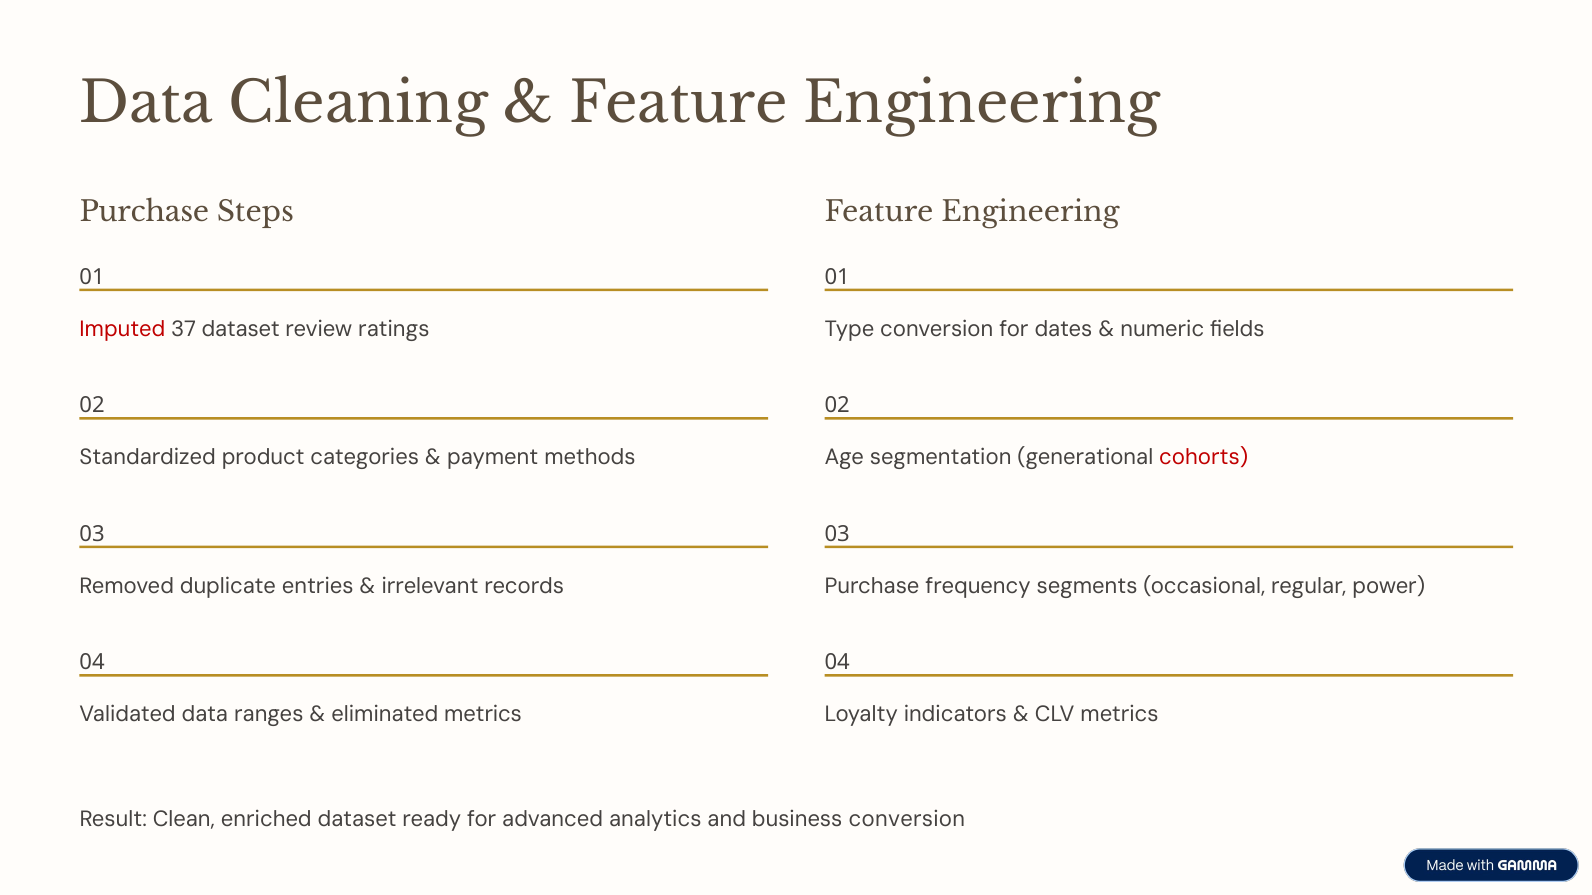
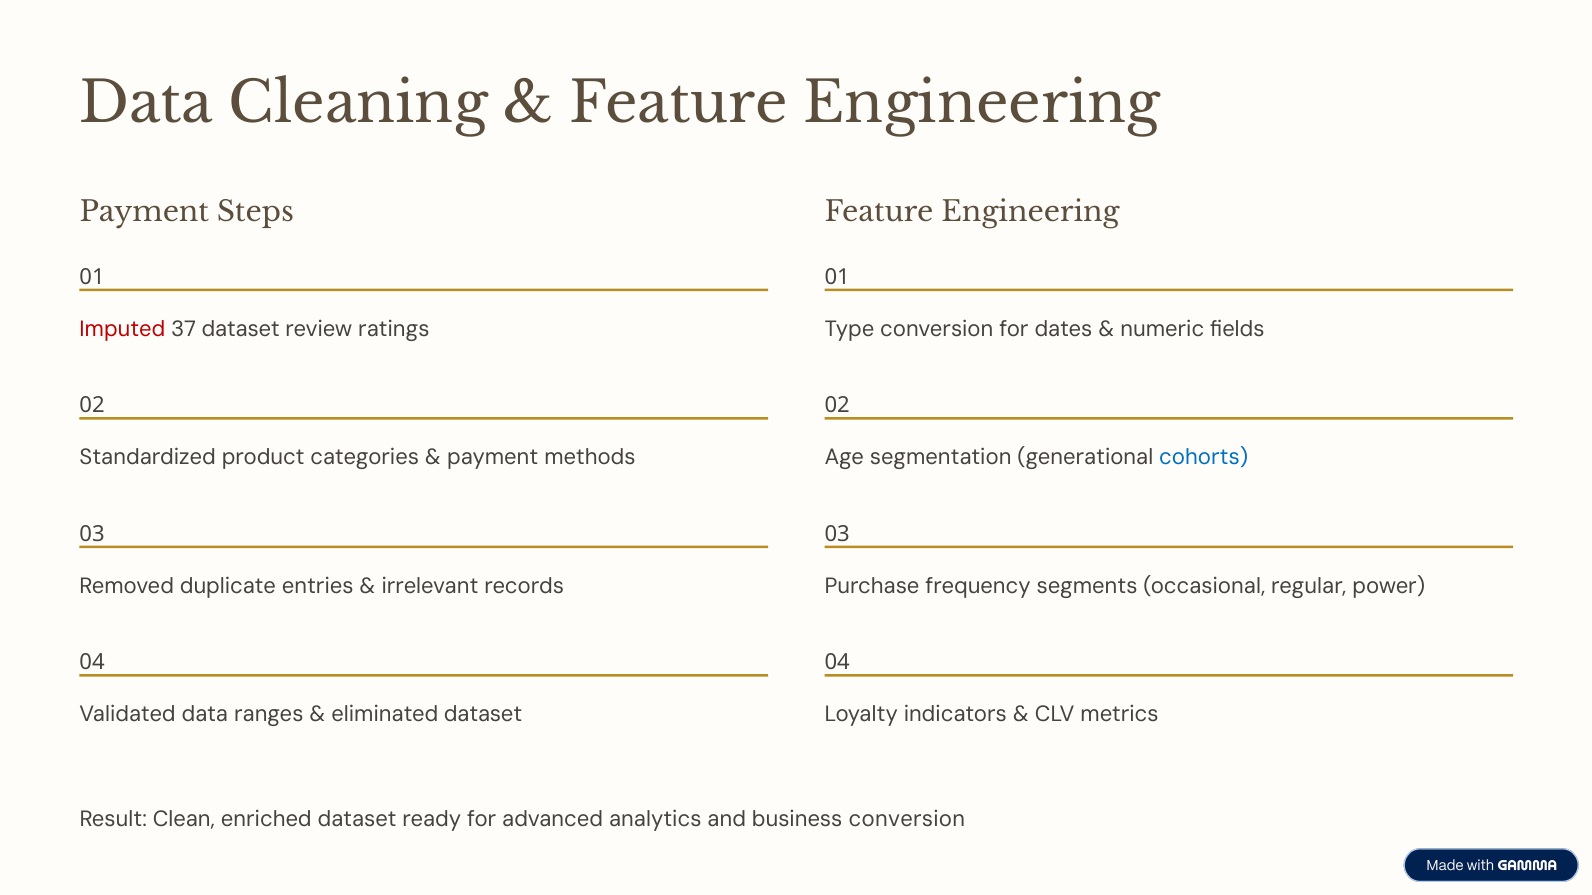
Purchase: Purchase -> Payment (144, 212)
cohorts colour: red -> blue (1204, 458)
eliminated metrics: metrics -> dataset (483, 715)
